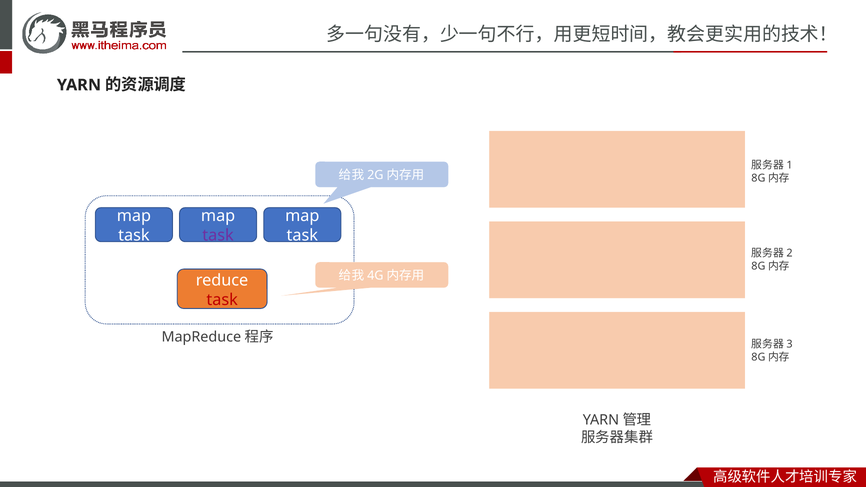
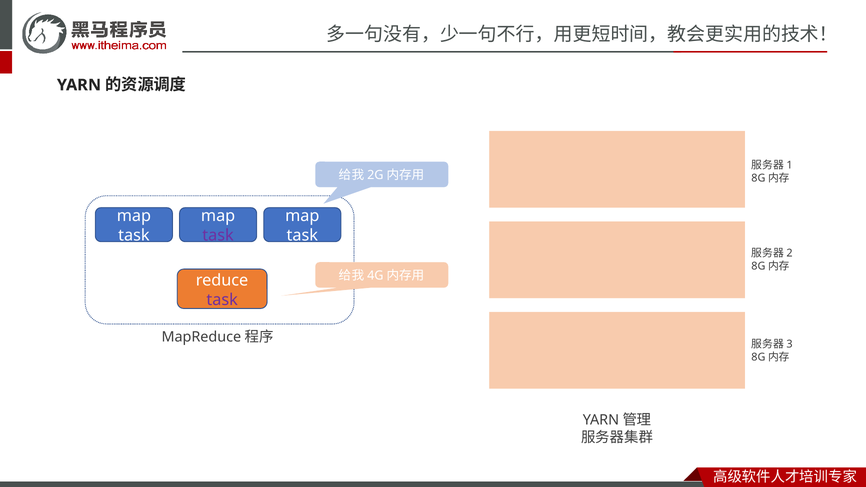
task colour: red -> purple (222, 300)
